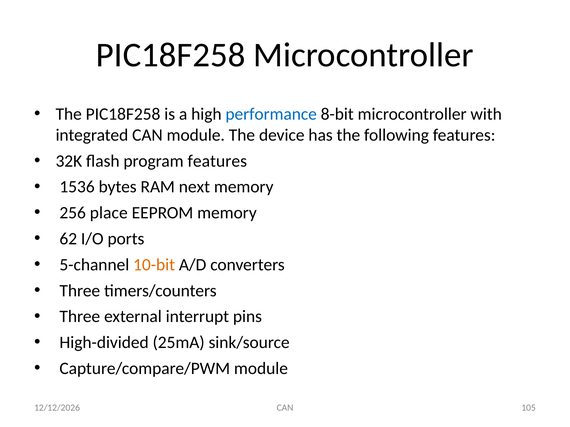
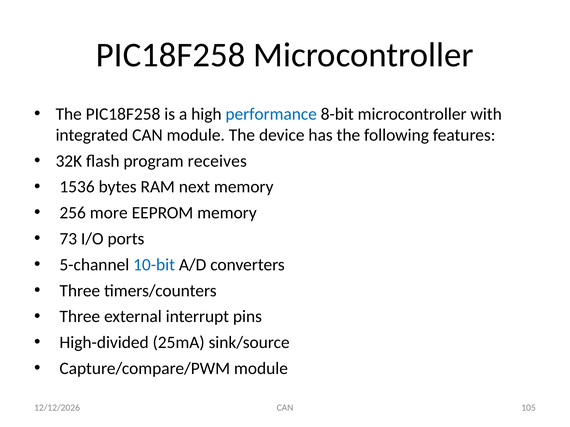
program features: features -> receives (217, 161)
place: place -> more (109, 213)
62: 62 -> 73 (68, 239)
10-bit colour: orange -> blue (154, 265)
